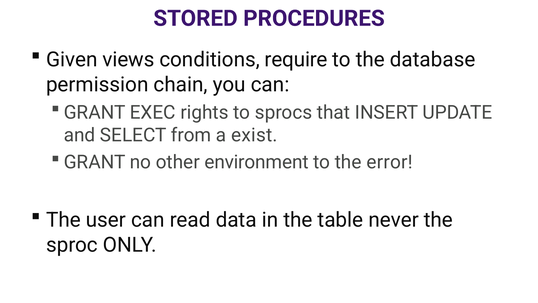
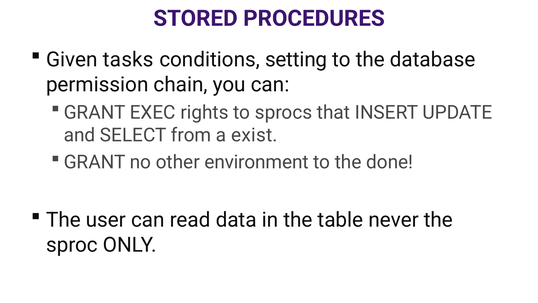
views: views -> tasks (128, 60)
require: require -> setting (296, 60)
error: error -> done (390, 162)
